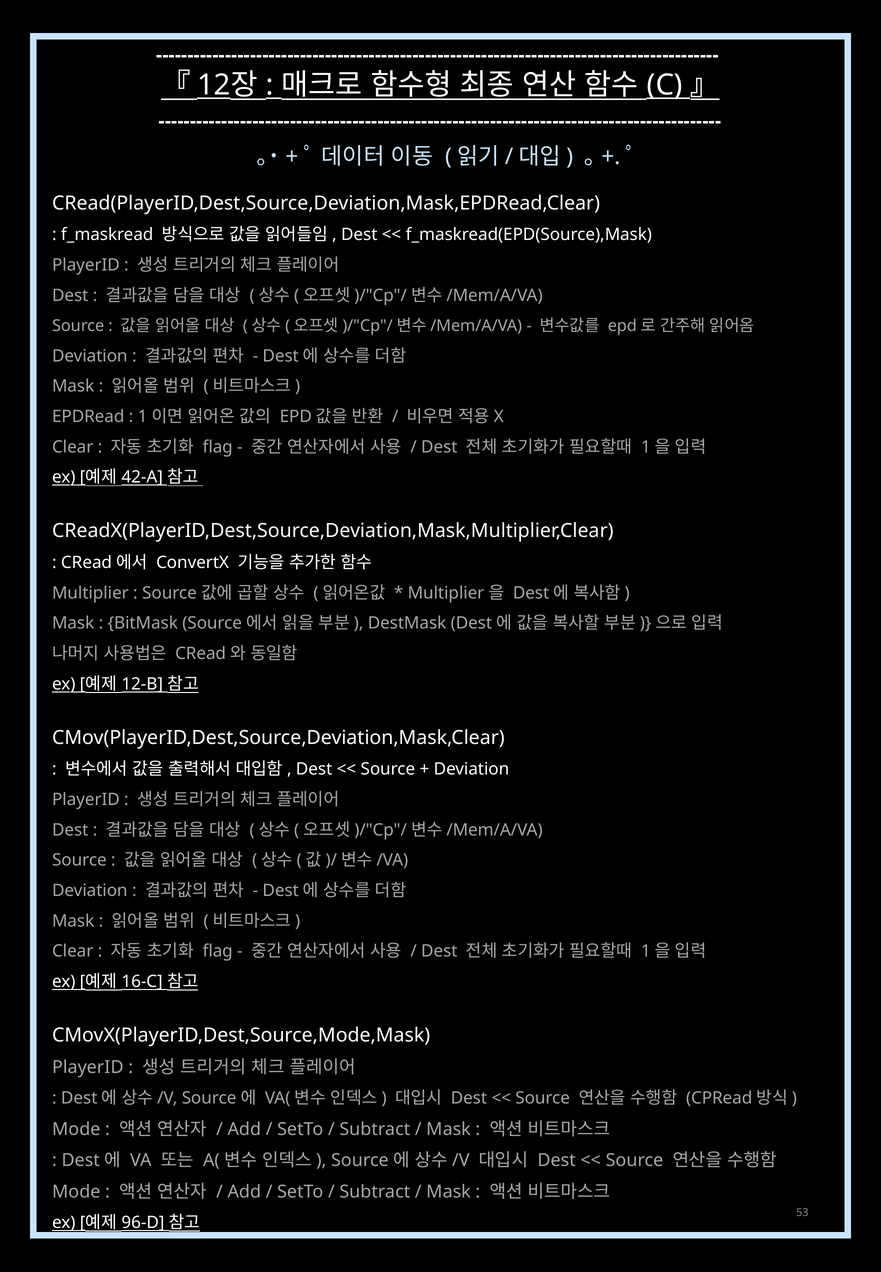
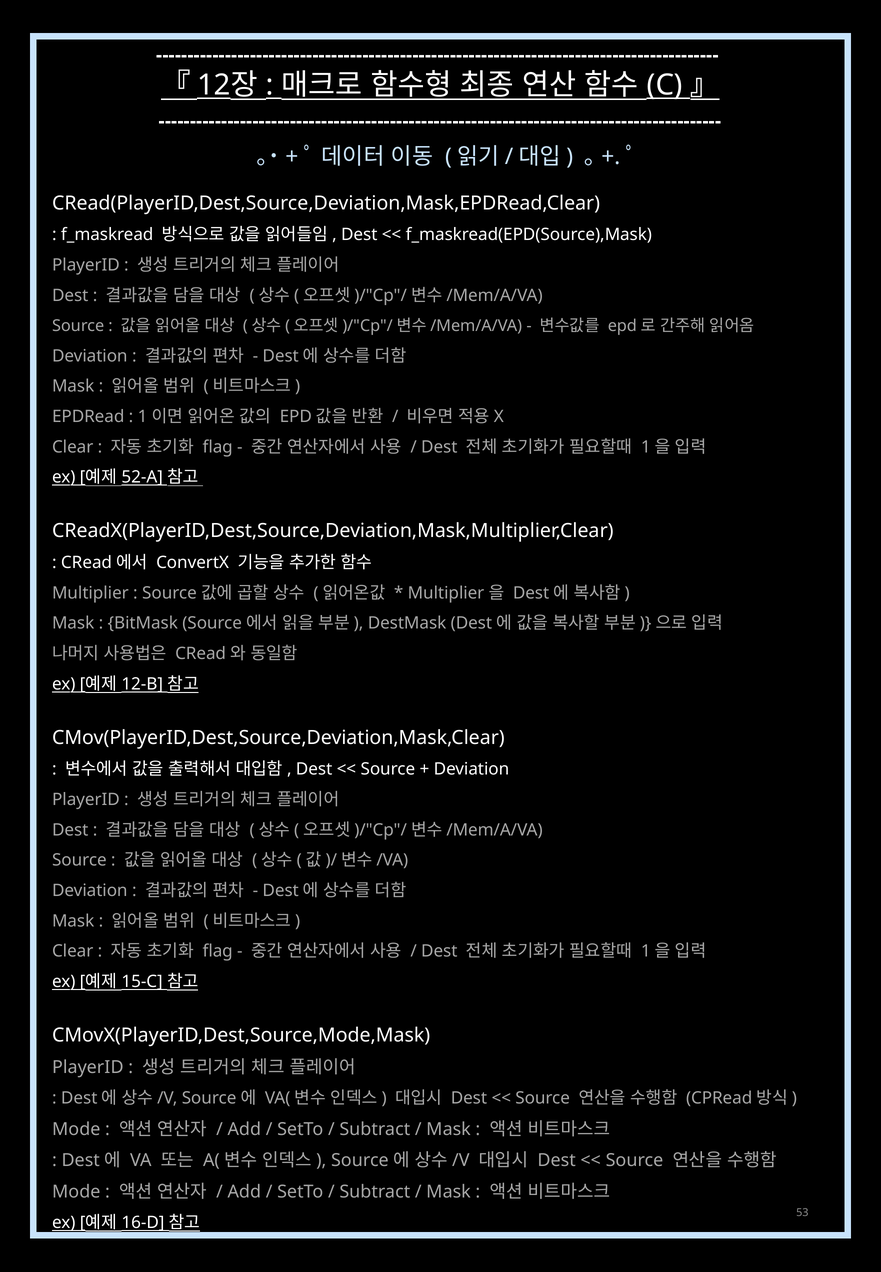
42-A: 42-A -> 52-A (142, 478)
16-C: 16-C -> 15-C (142, 982)
96-D: 96-D -> 16-D (143, 1223)
